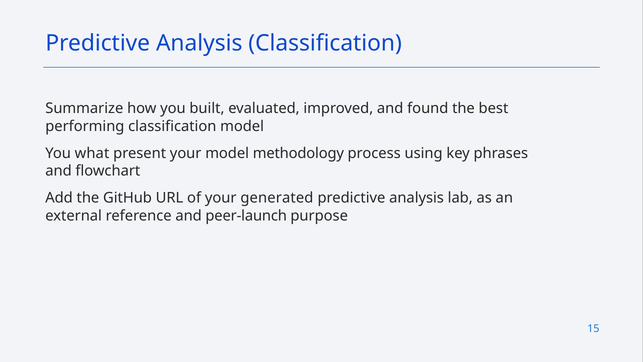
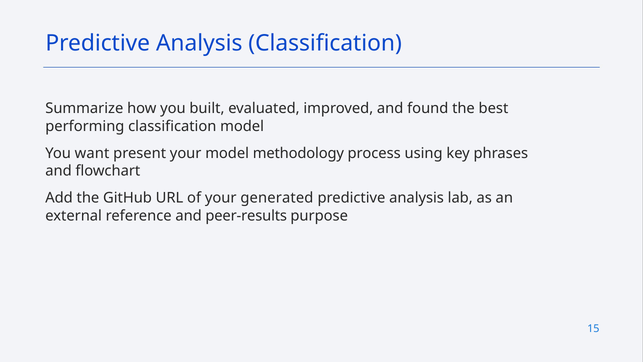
what: what -> want (92, 153)
peer-launch: peer-launch -> peer-results (246, 216)
